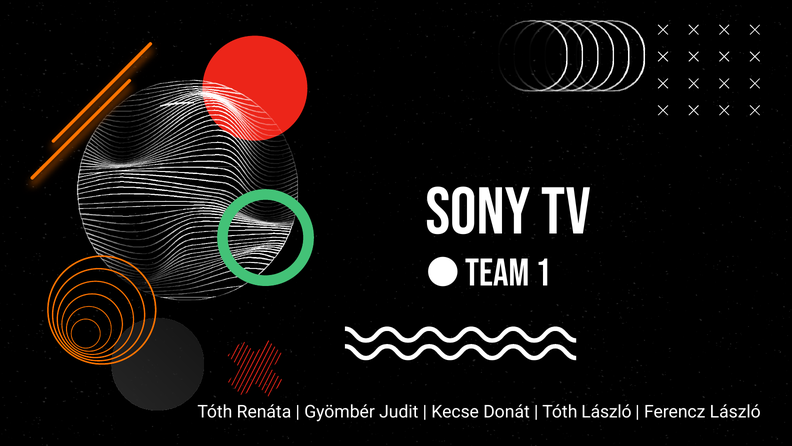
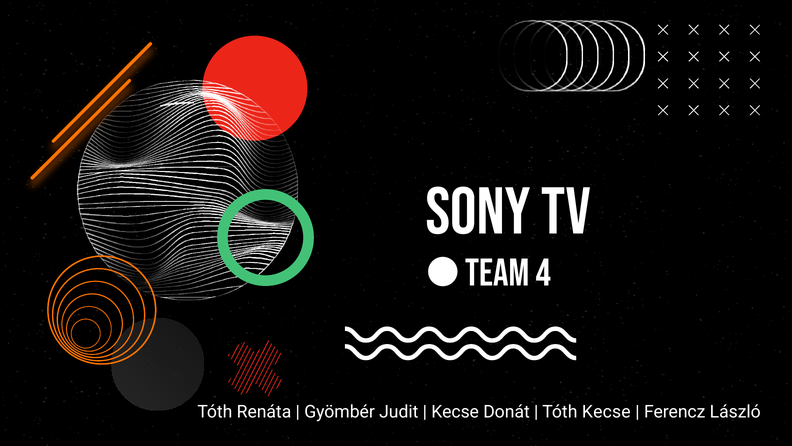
1: 1 -> 4 (543, 273)
Tóth László: László -> Kecse (606, 412)
